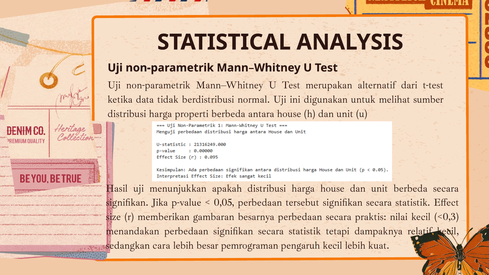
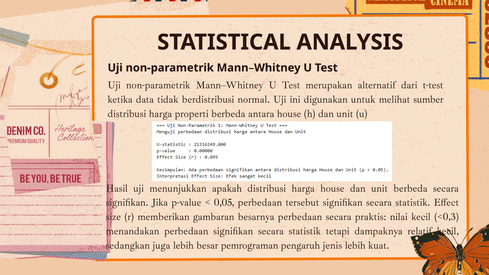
cara: cara -> juga (161, 245)
pengaruh kecil: kecil -> jenis (332, 245)
